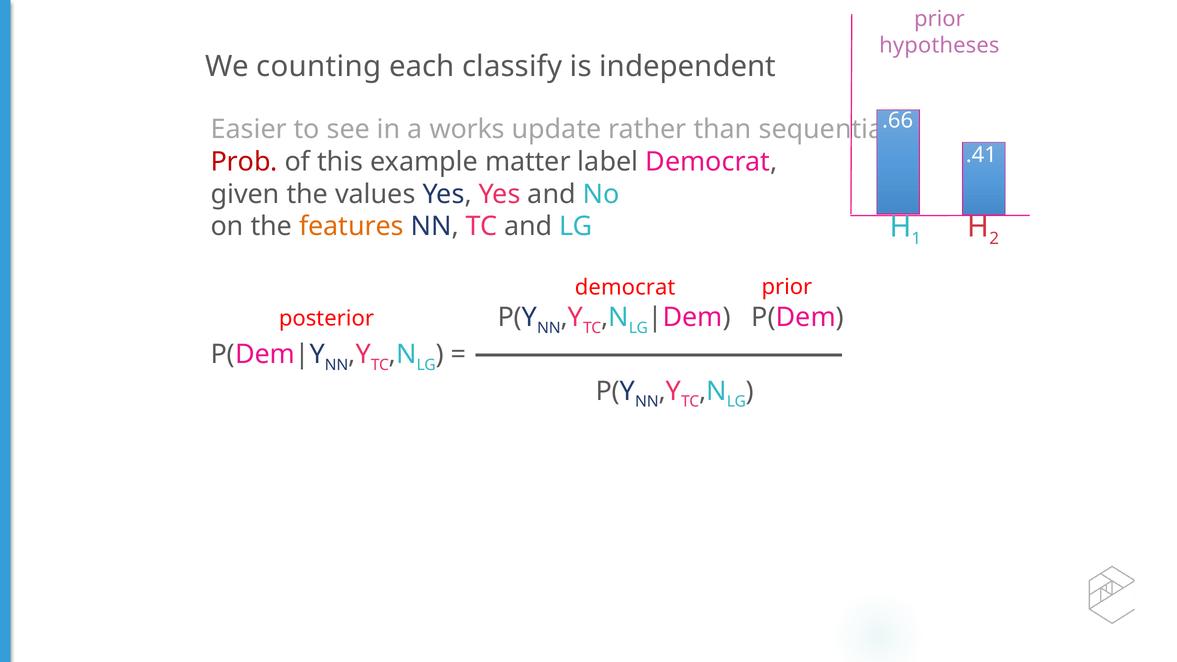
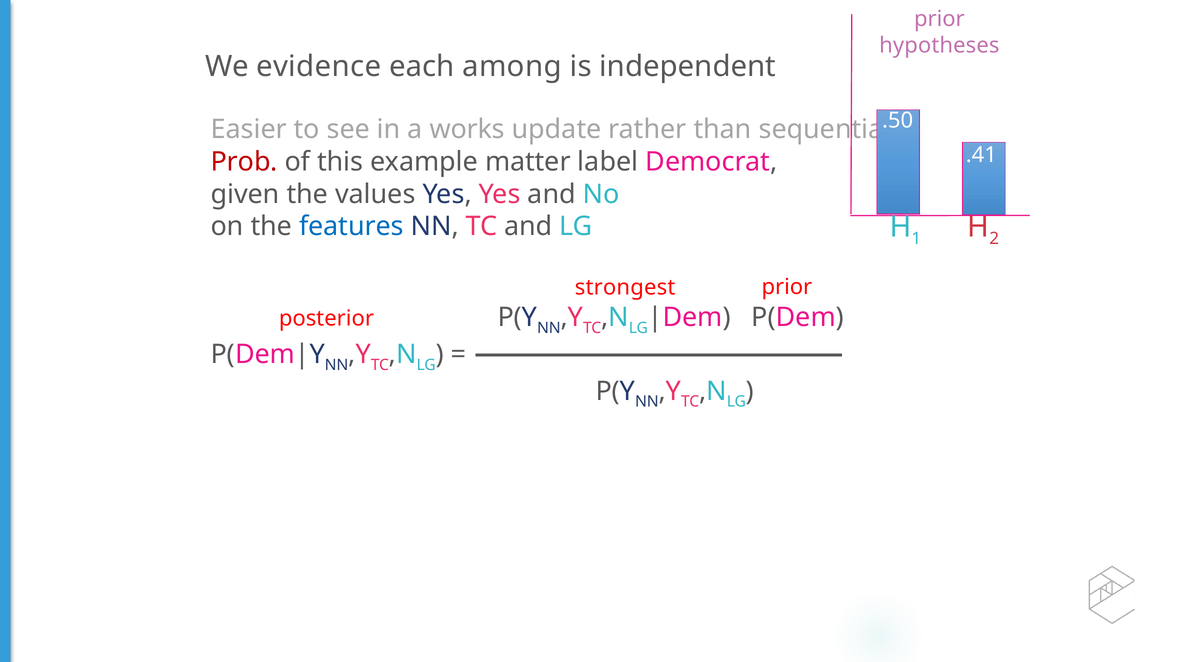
counting: counting -> evidence (319, 66)
classify: classify -> among (512, 66)
.66: .66 -> .50 (898, 121)
features colour: orange -> blue (351, 227)
democrat: democrat -> strongest (625, 287)
